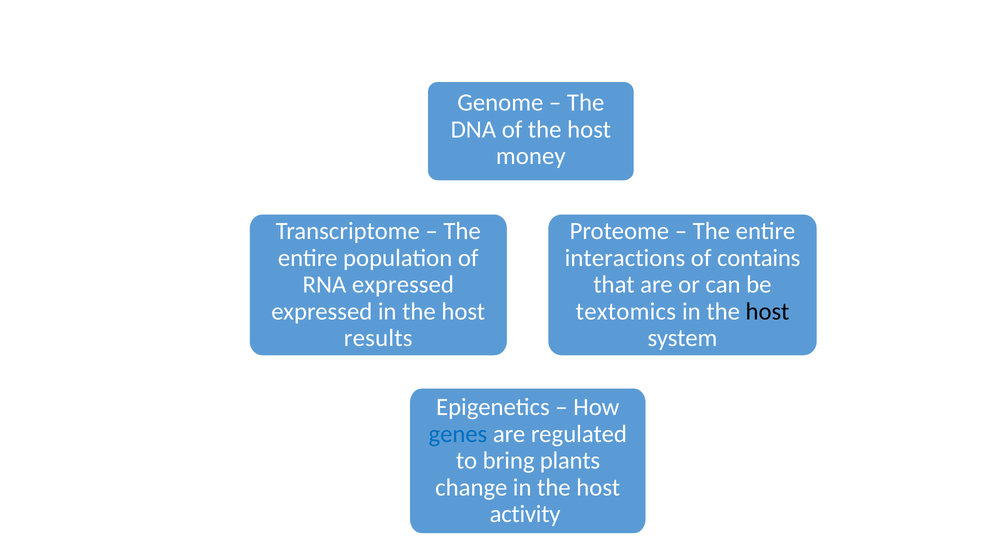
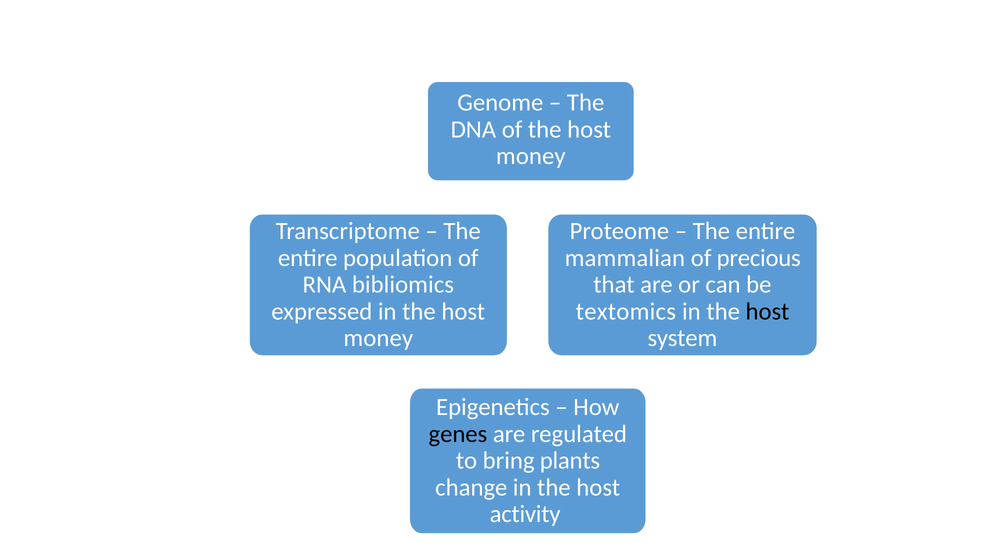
interactions: interactions -> mammalian (625, 258)
contains: contains -> precious (759, 258)
RNA expressed: expressed -> bibliomics (403, 285)
results: results -> money (378, 338)
genes colour: blue -> black (458, 434)
